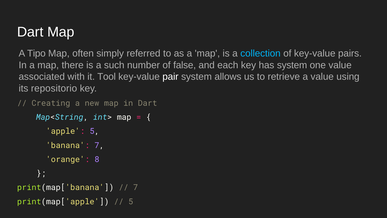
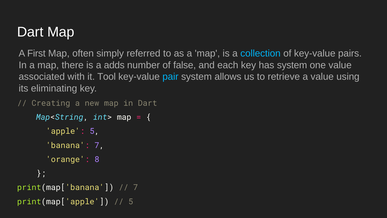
Tipo: Tipo -> First (36, 53)
such: such -> adds (114, 65)
pair colour: white -> light blue (170, 77)
repositorio: repositorio -> eliminating (54, 88)
